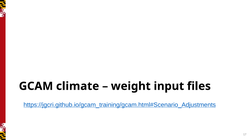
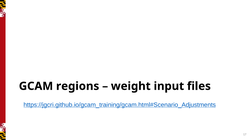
climate: climate -> regions (78, 86)
